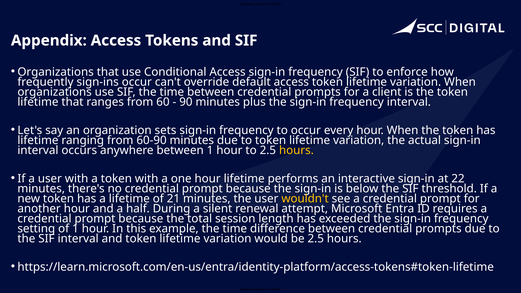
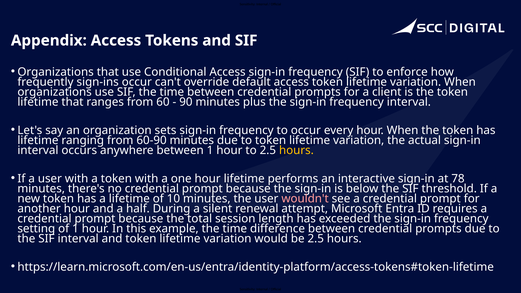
22: 22 -> 78 (458, 179)
21: 21 -> 10 (173, 199)
wouldn't colour: yellow -> pink (305, 199)
